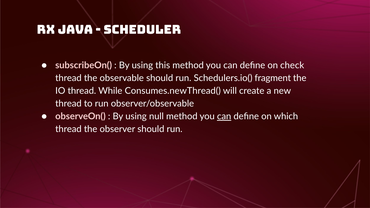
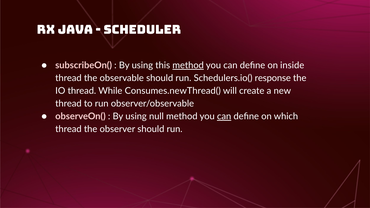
method underline: none -> present (188, 65)
check: check -> inside (292, 65)
fragment: fragment -> response (273, 78)
